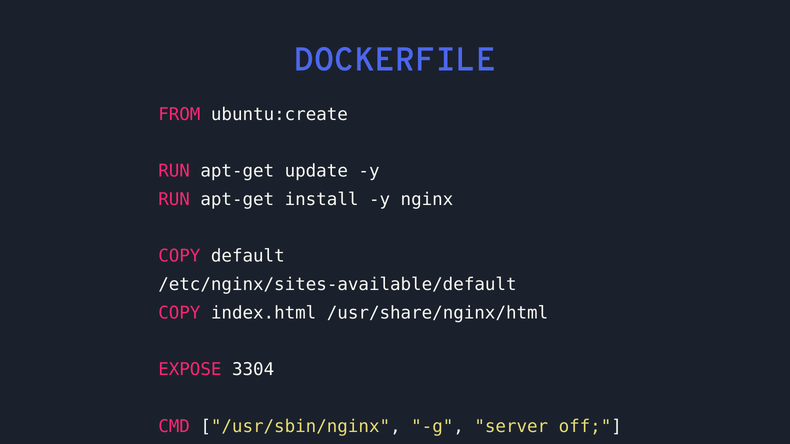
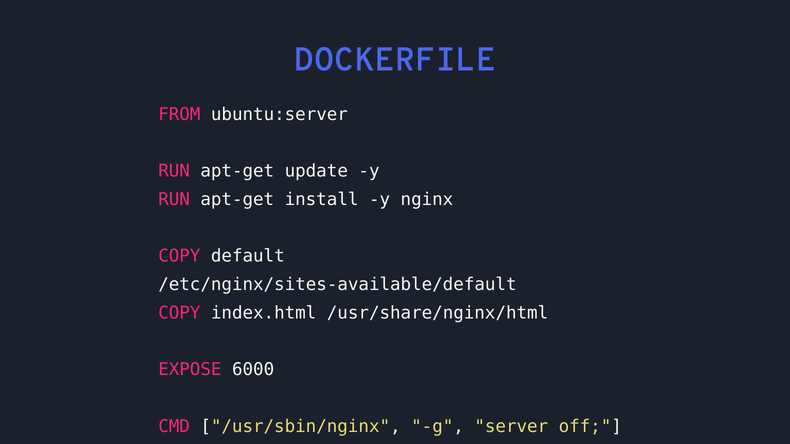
ubuntu:create: ubuntu:create -> ubuntu:server (279, 114)
3304: 3304 -> 6000 (253, 370)
